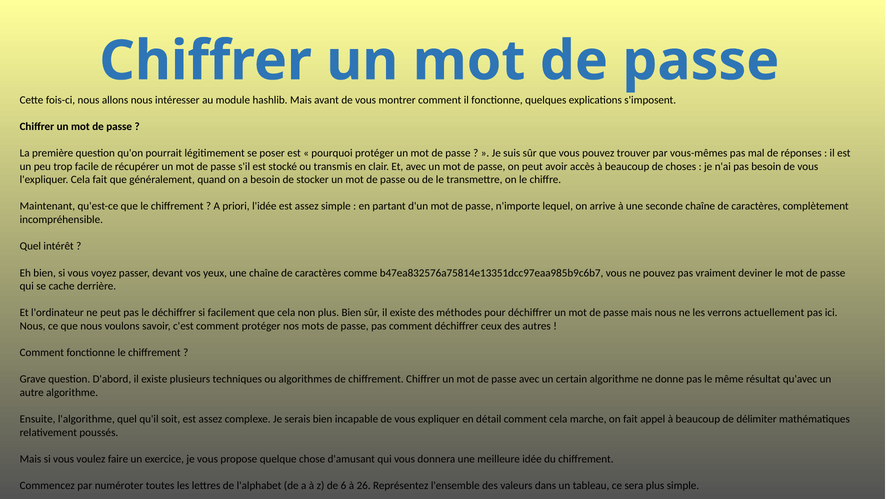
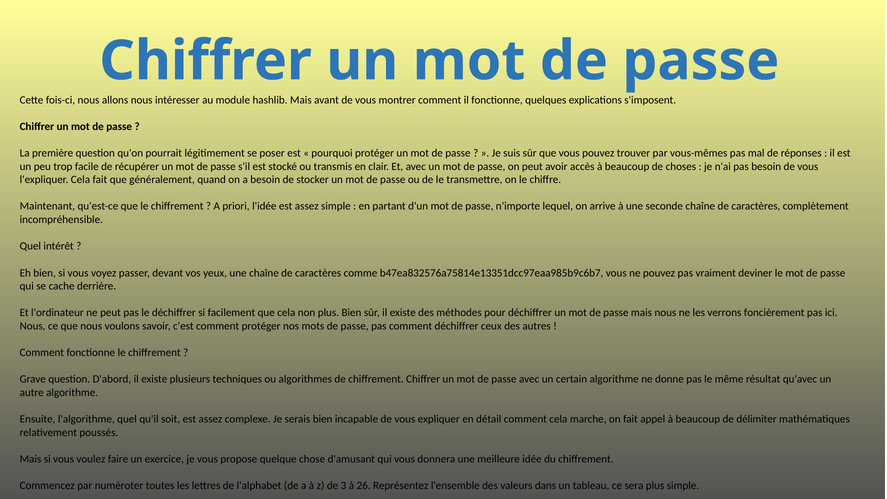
actuellement: actuellement -> foncièrement (774, 313)
6: 6 -> 3 (344, 486)
